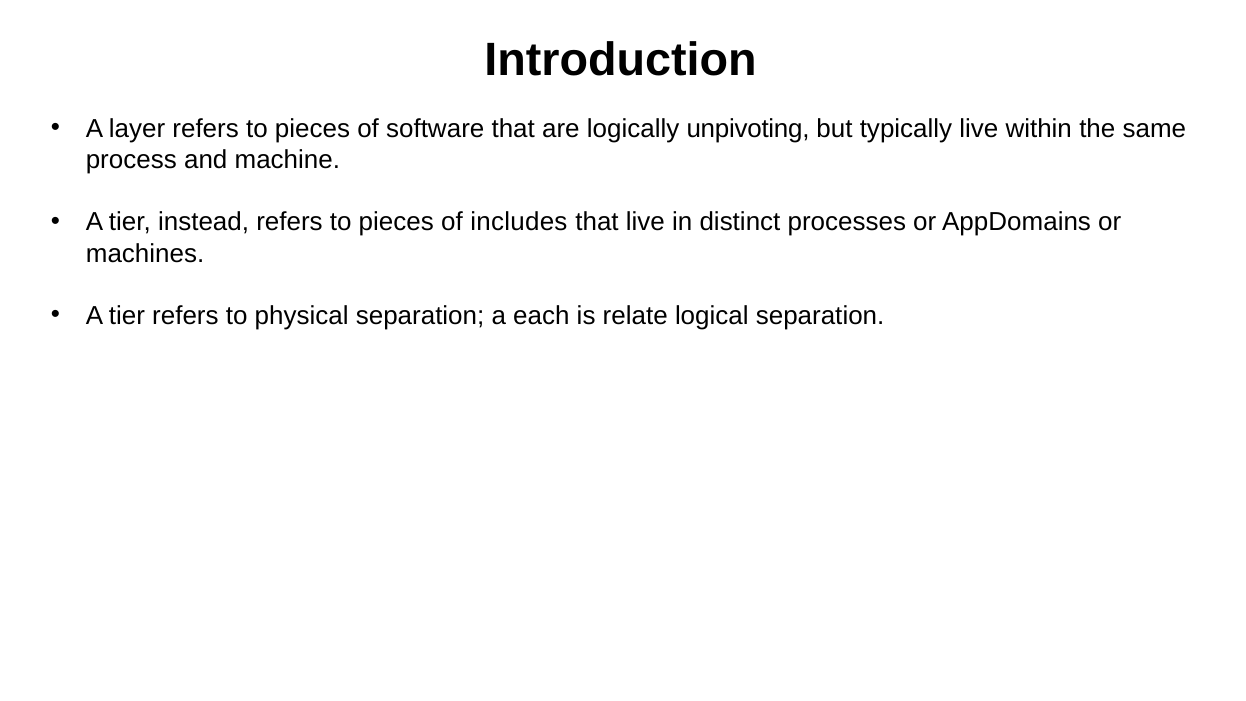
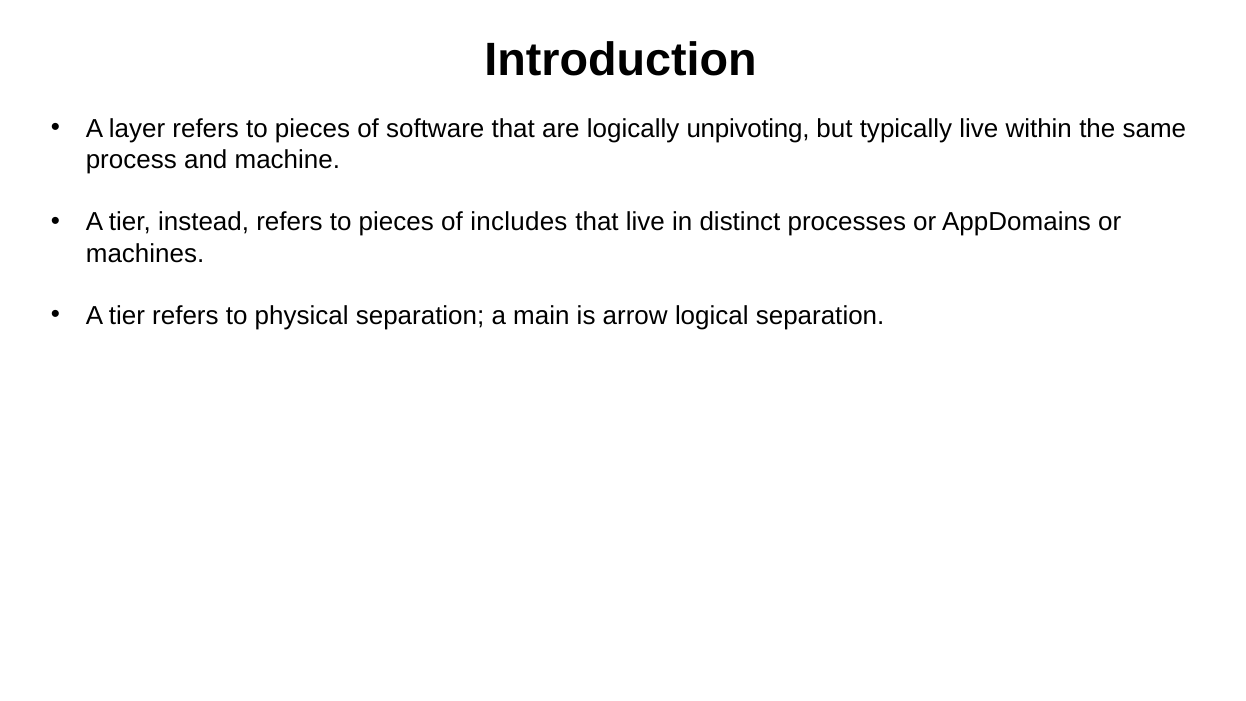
each: each -> main (541, 316)
relate: relate -> arrow (635, 316)
